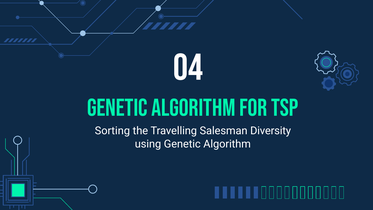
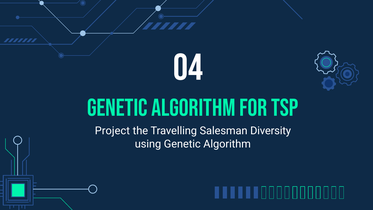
Sorting: Sorting -> Project (112, 131)
